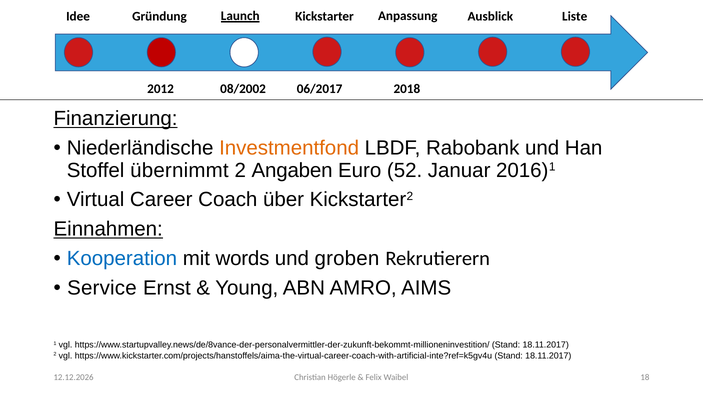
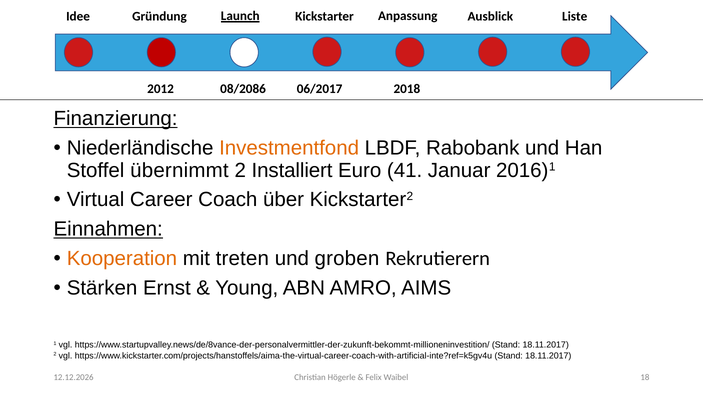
08/2002: 08/2002 -> 08/2086 (243, 89)
Angaben: Angaben -> Installiert (292, 170)
52: 52 -> 41 (405, 170)
Kooperation colour: blue -> orange (122, 259)
words: words -> treten (242, 259)
Service: Service -> Stärken (102, 288)
